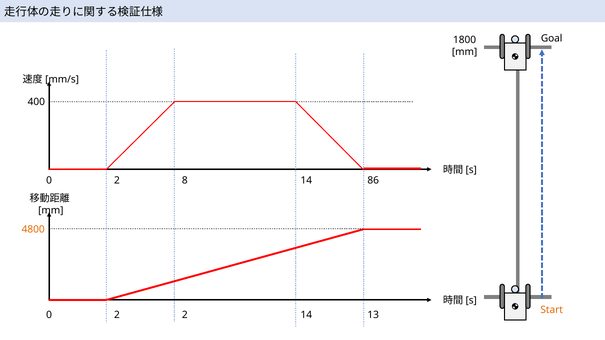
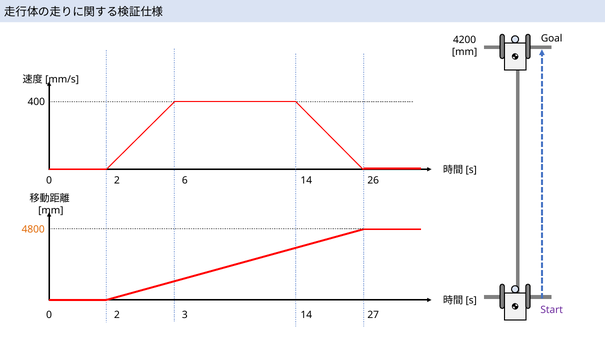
1800: 1800 -> 4200 (465, 40)
8: 8 -> 6 (185, 181)
86: 86 -> 26 (373, 181)
Start colour: orange -> purple (552, 310)
0 2: 2 -> 3 (185, 315)
13: 13 -> 27 (373, 315)
